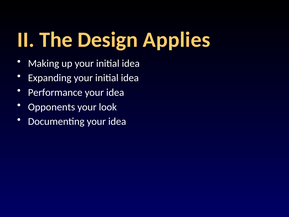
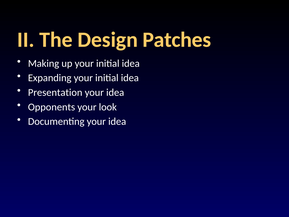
Applies: Applies -> Patches (177, 40)
Performance: Performance -> Presentation (55, 92)
